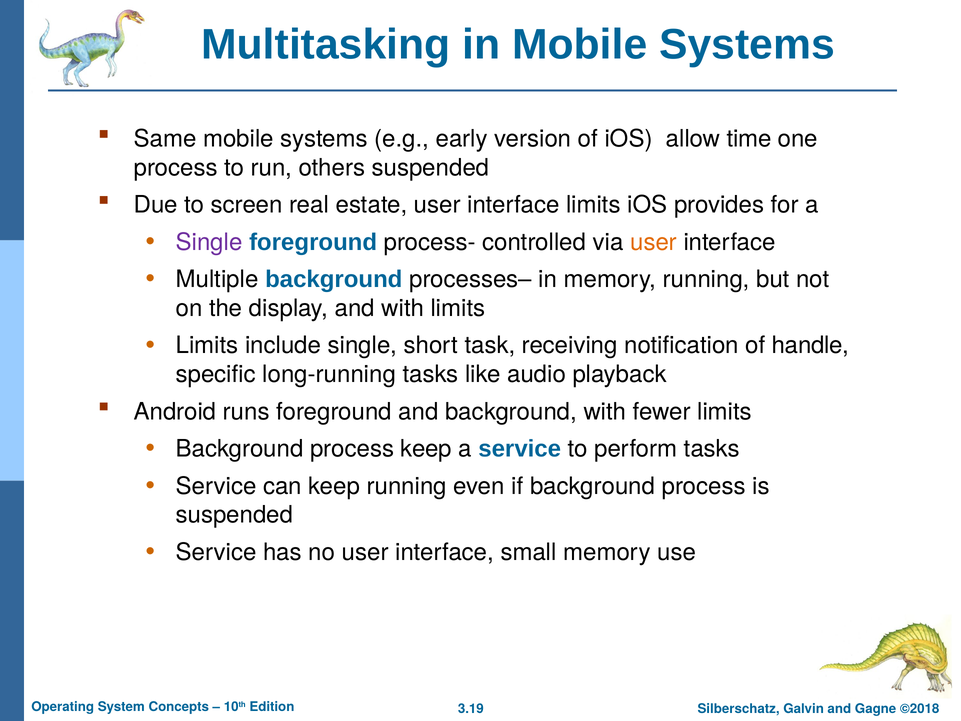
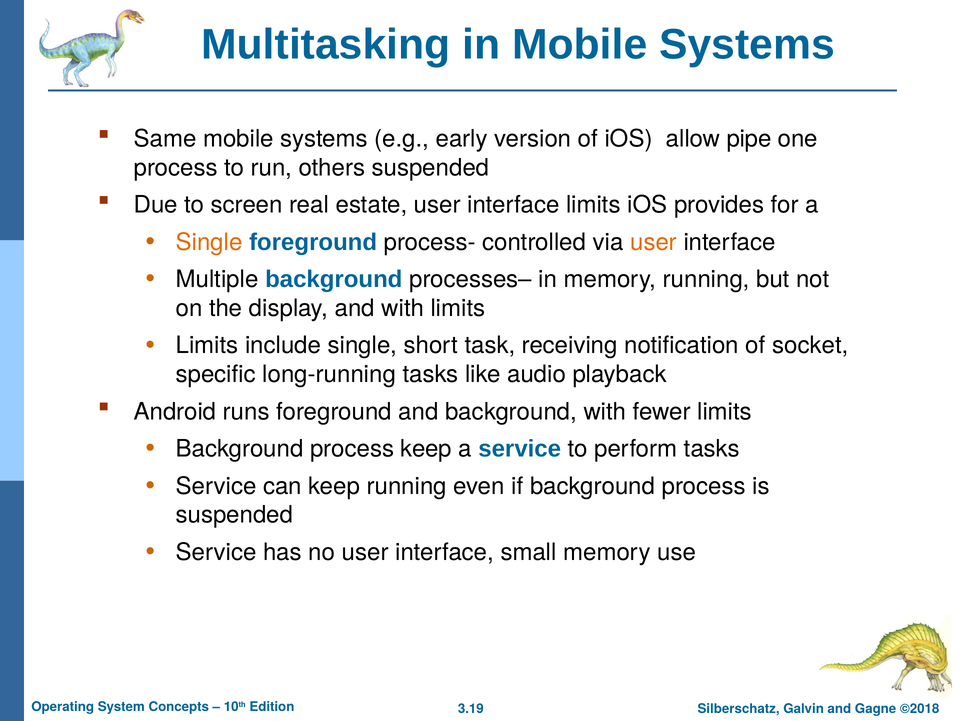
time: time -> pipe (749, 139)
Single colour: purple -> orange (209, 242)
handle: handle -> socket (810, 345)
